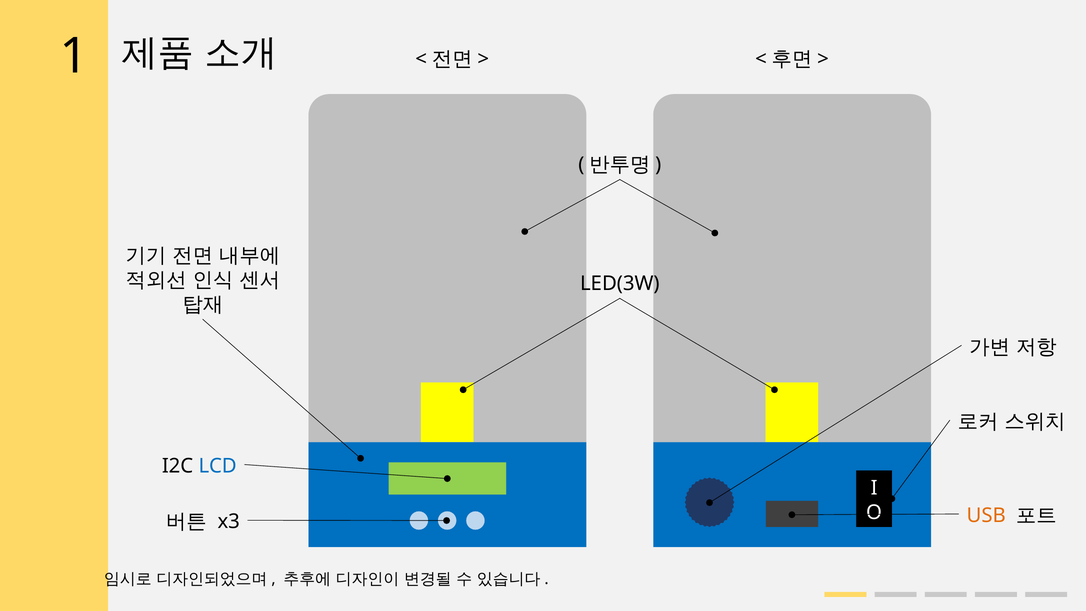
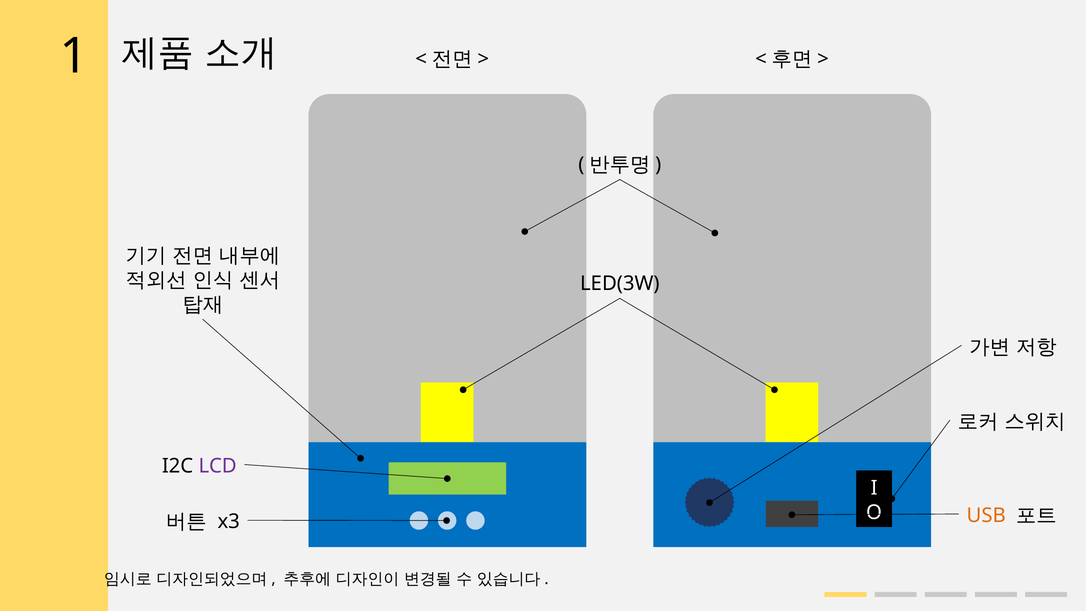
LCD colour: blue -> purple (218, 466)
